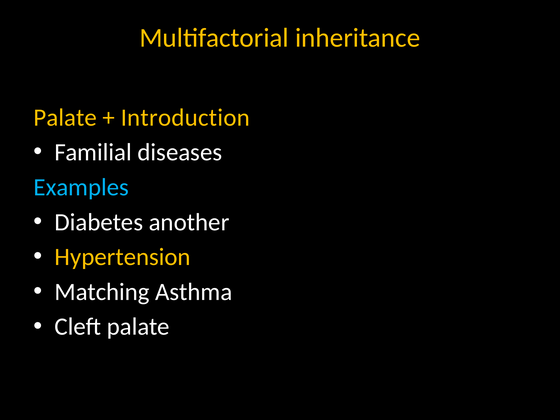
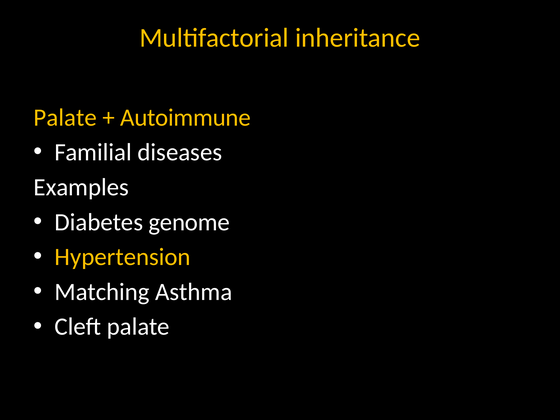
Introduction: Introduction -> Autoimmune (186, 117)
Examples colour: light blue -> white (81, 187)
another: another -> genome (189, 222)
